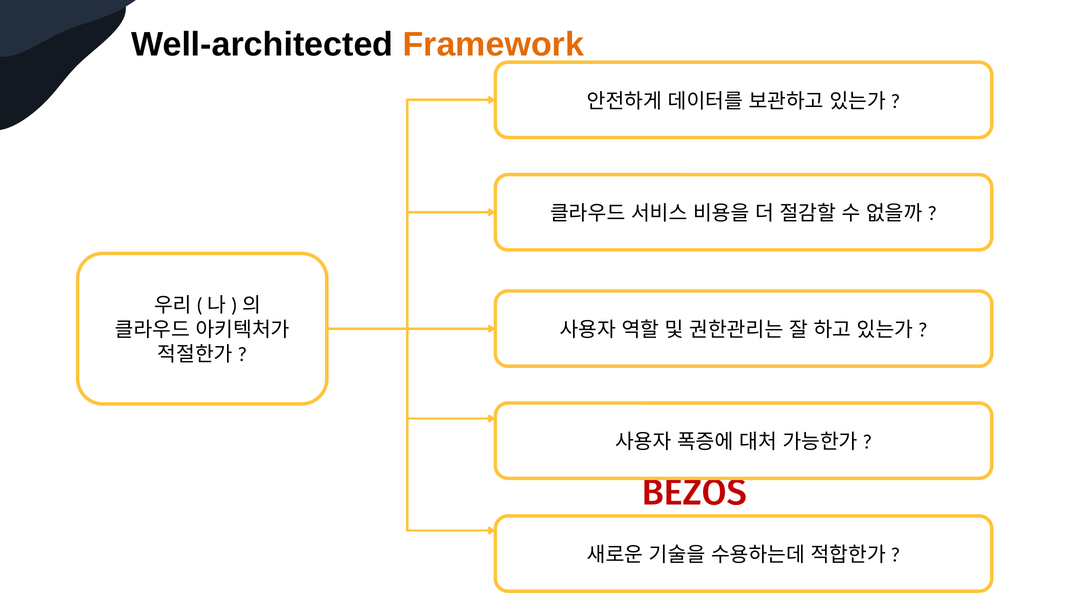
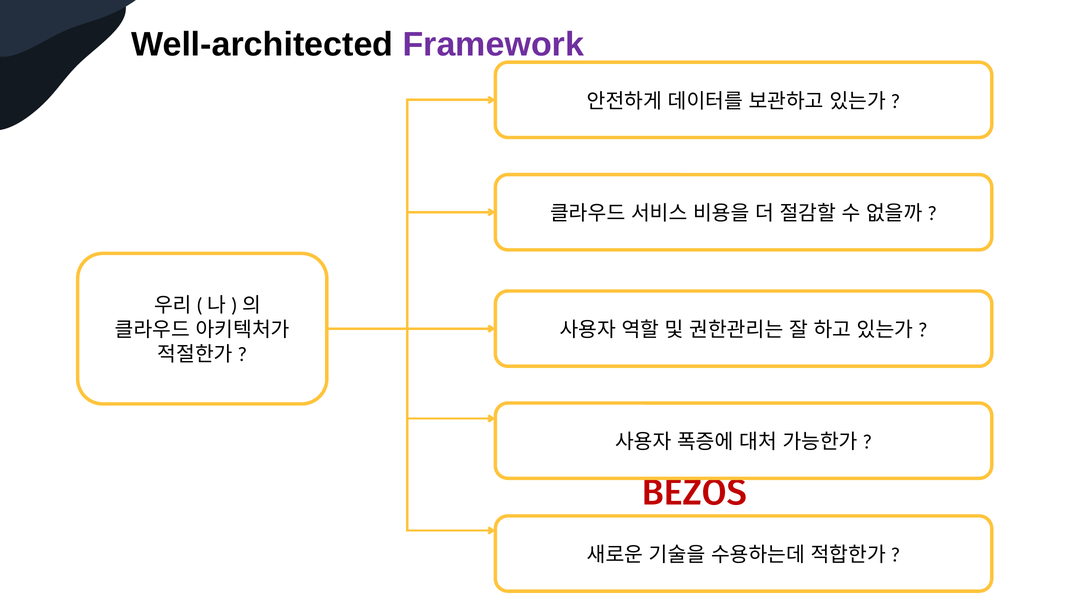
Framework colour: orange -> purple (493, 44)
